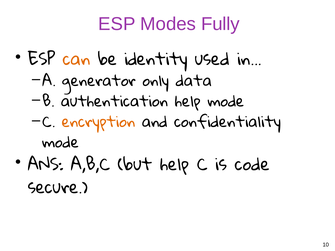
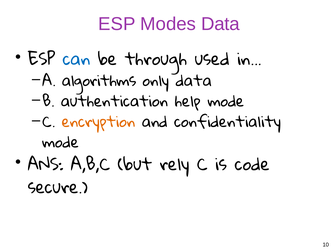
Modes Fully: Fully -> Data (220, 24)
can colour: orange -> blue (77, 60)
identity: identity -> through (156, 60)
generator: generator -> algorithms (99, 81)
but help: help -> rely (175, 165)
